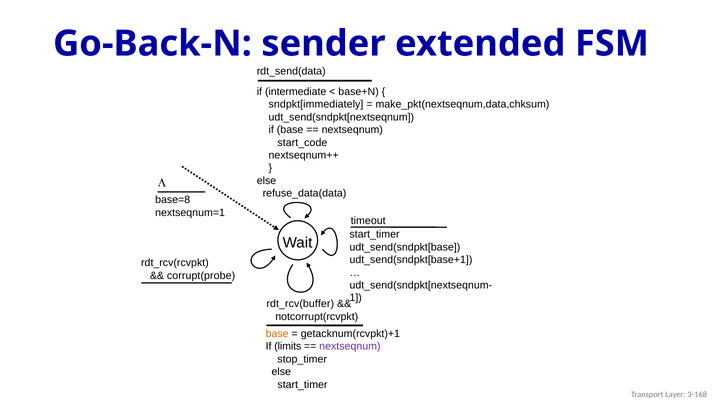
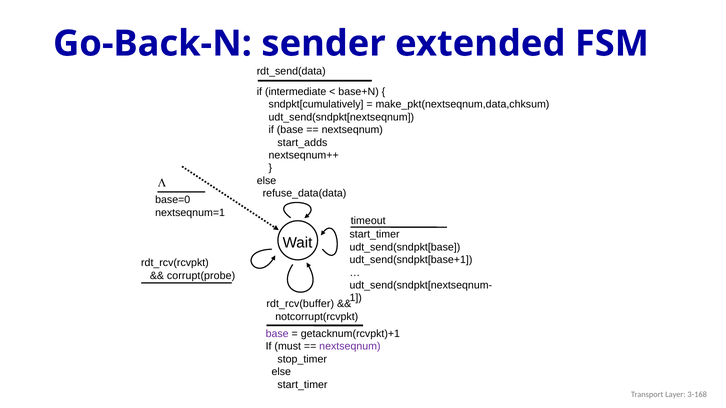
sndpkt[immediately: sndpkt[immediately -> sndpkt[cumulatively (316, 105)
start_code: start_code -> start_adds (302, 143)
base=8: base=8 -> base=0 (173, 200)
base colour: orange -> purple (277, 334)
limits: limits -> must (288, 347)
